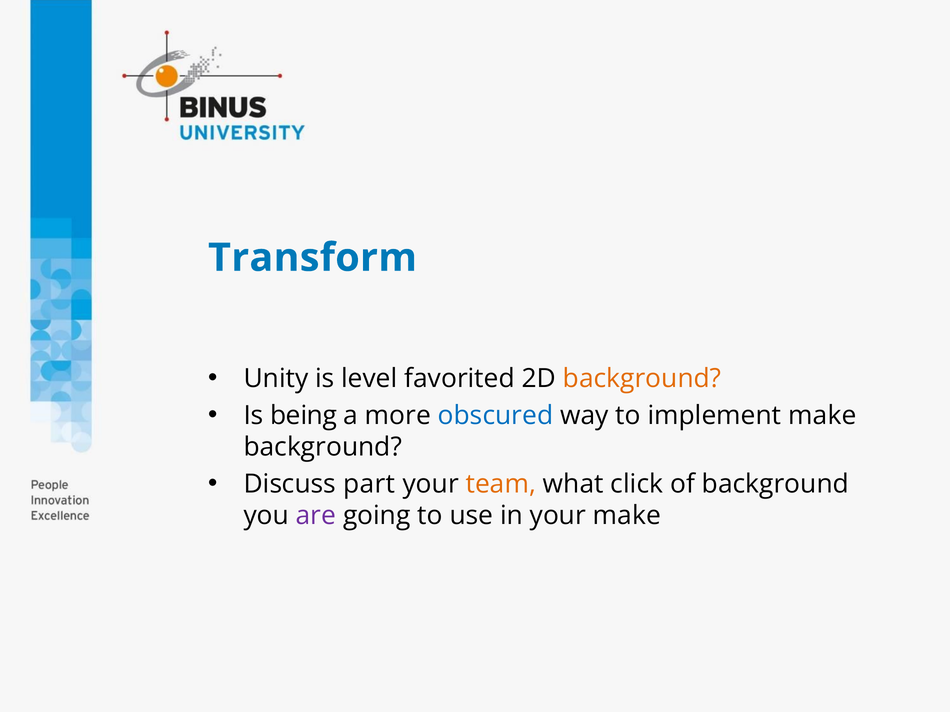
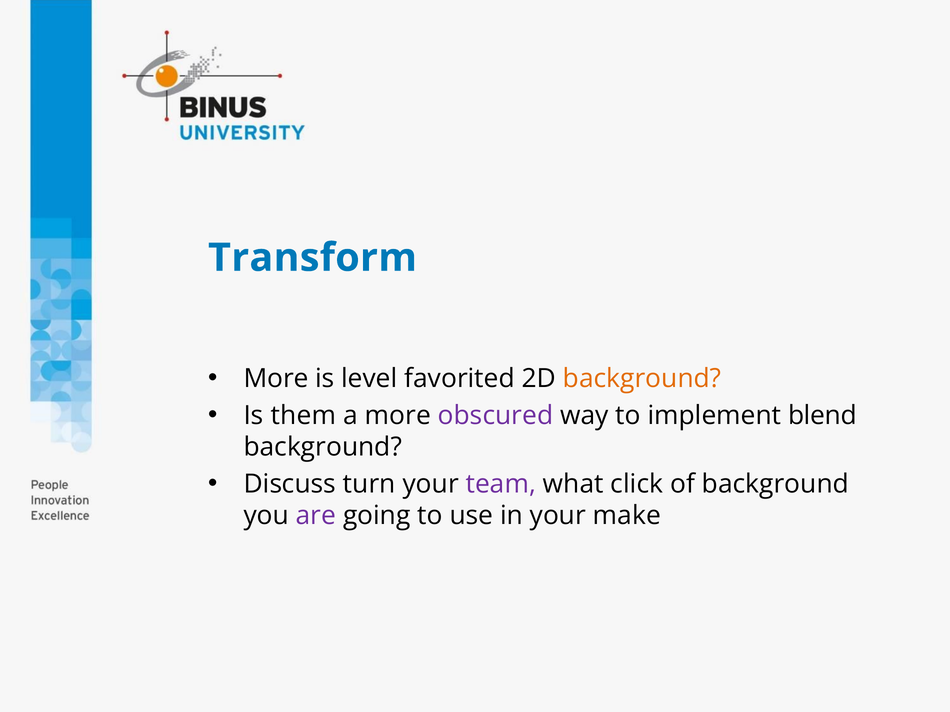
Unity: Unity -> More (276, 379)
being: being -> them (303, 416)
obscured colour: blue -> purple (496, 416)
implement make: make -> blend (822, 416)
part: part -> turn (369, 484)
team colour: orange -> purple (501, 484)
